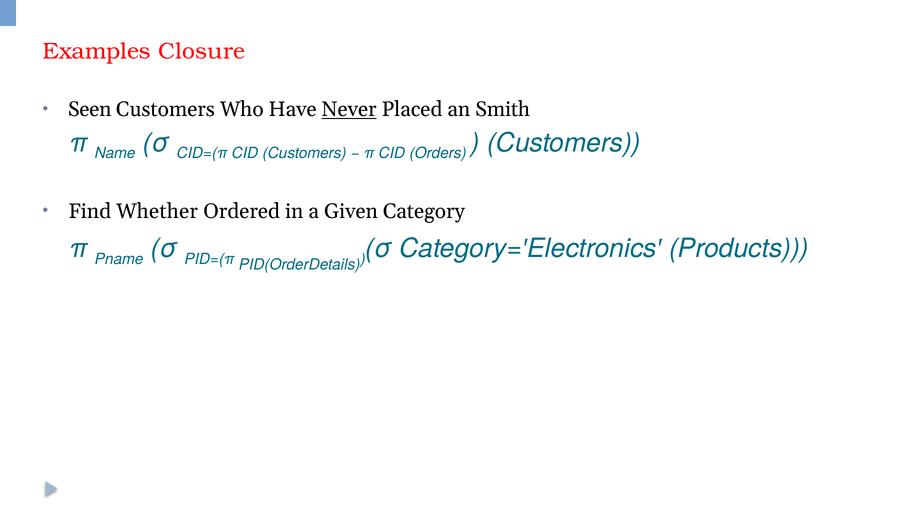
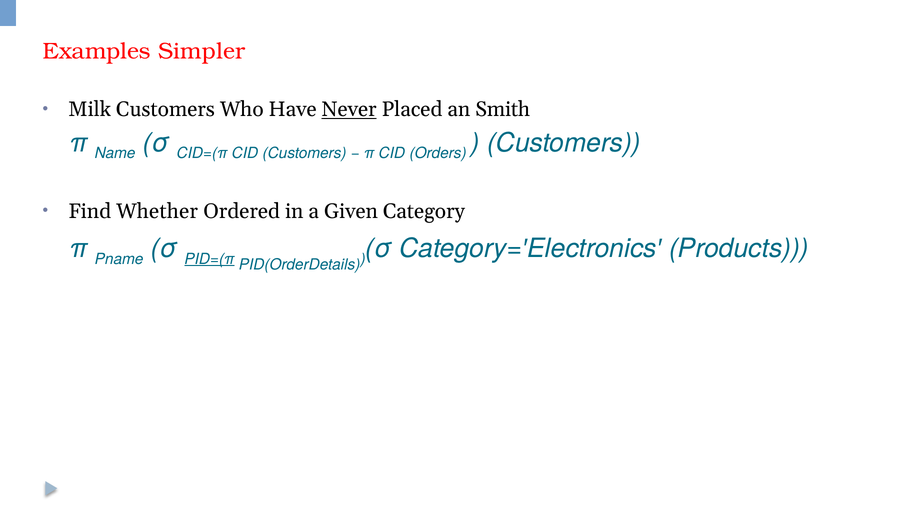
Closure: Closure -> Simpler (202, 51)
Seen: Seen -> Milk (90, 109)
PID=(π underline: none -> present (209, 259)
